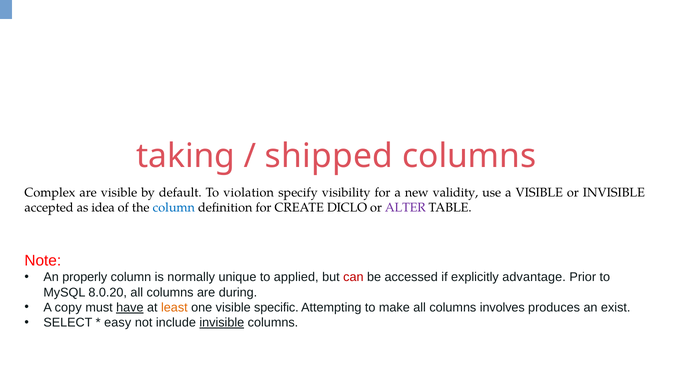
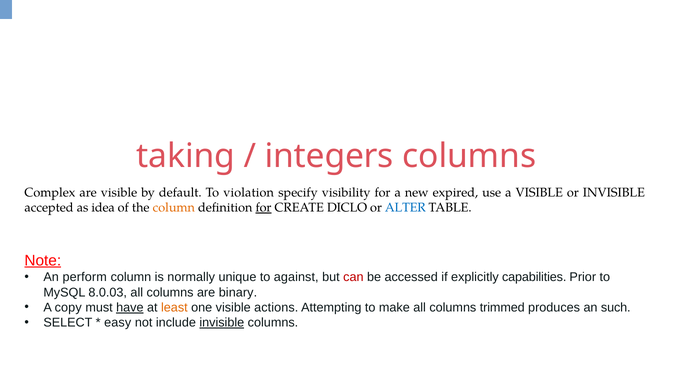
shipped: shipped -> integers (329, 156)
validity: validity -> expired (455, 192)
column colour: blue -> orange (174, 207)
for underline: none -> present (263, 207)
ALTER colour: purple -> blue (405, 207)
Note underline: none -> present (43, 260)
properly: properly -> perform (85, 277)
applied: applied -> against (296, 277)
advantage: advantage -> capabilities (534, 277)
8.0.20: 8.0.20 -> 8.0.03 (108, 292)
during: during -> binary (238, 292)
specific: specific -> actions (276, 307)
involves: involves -> trimmed (502, 307)
exist: exist -> such (616, 307)
